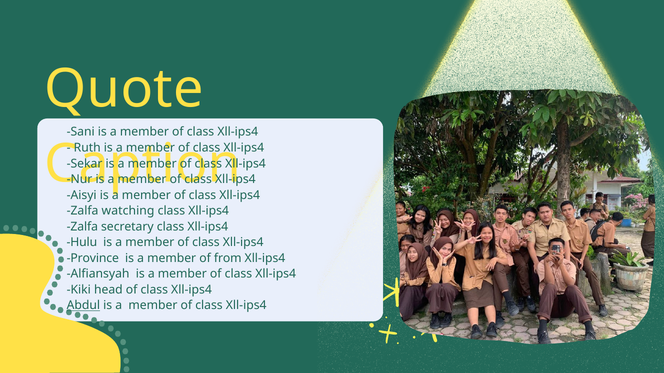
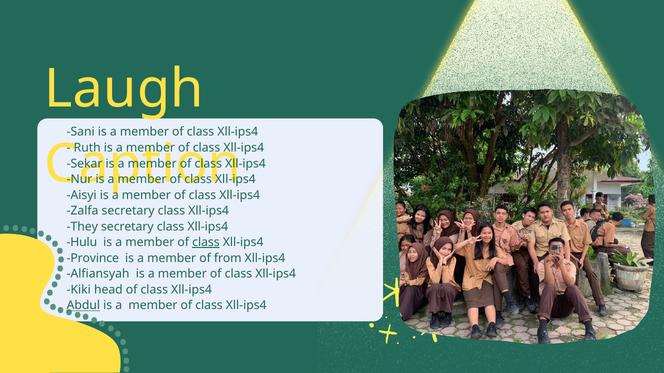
Quote: Quote -> Laugh (124, 89)
Zalfa watching: watching -> secretary (128, 211)
Zalfa: Zalfa -> They (82, 227)
class underline: none -> present (206, 243)
